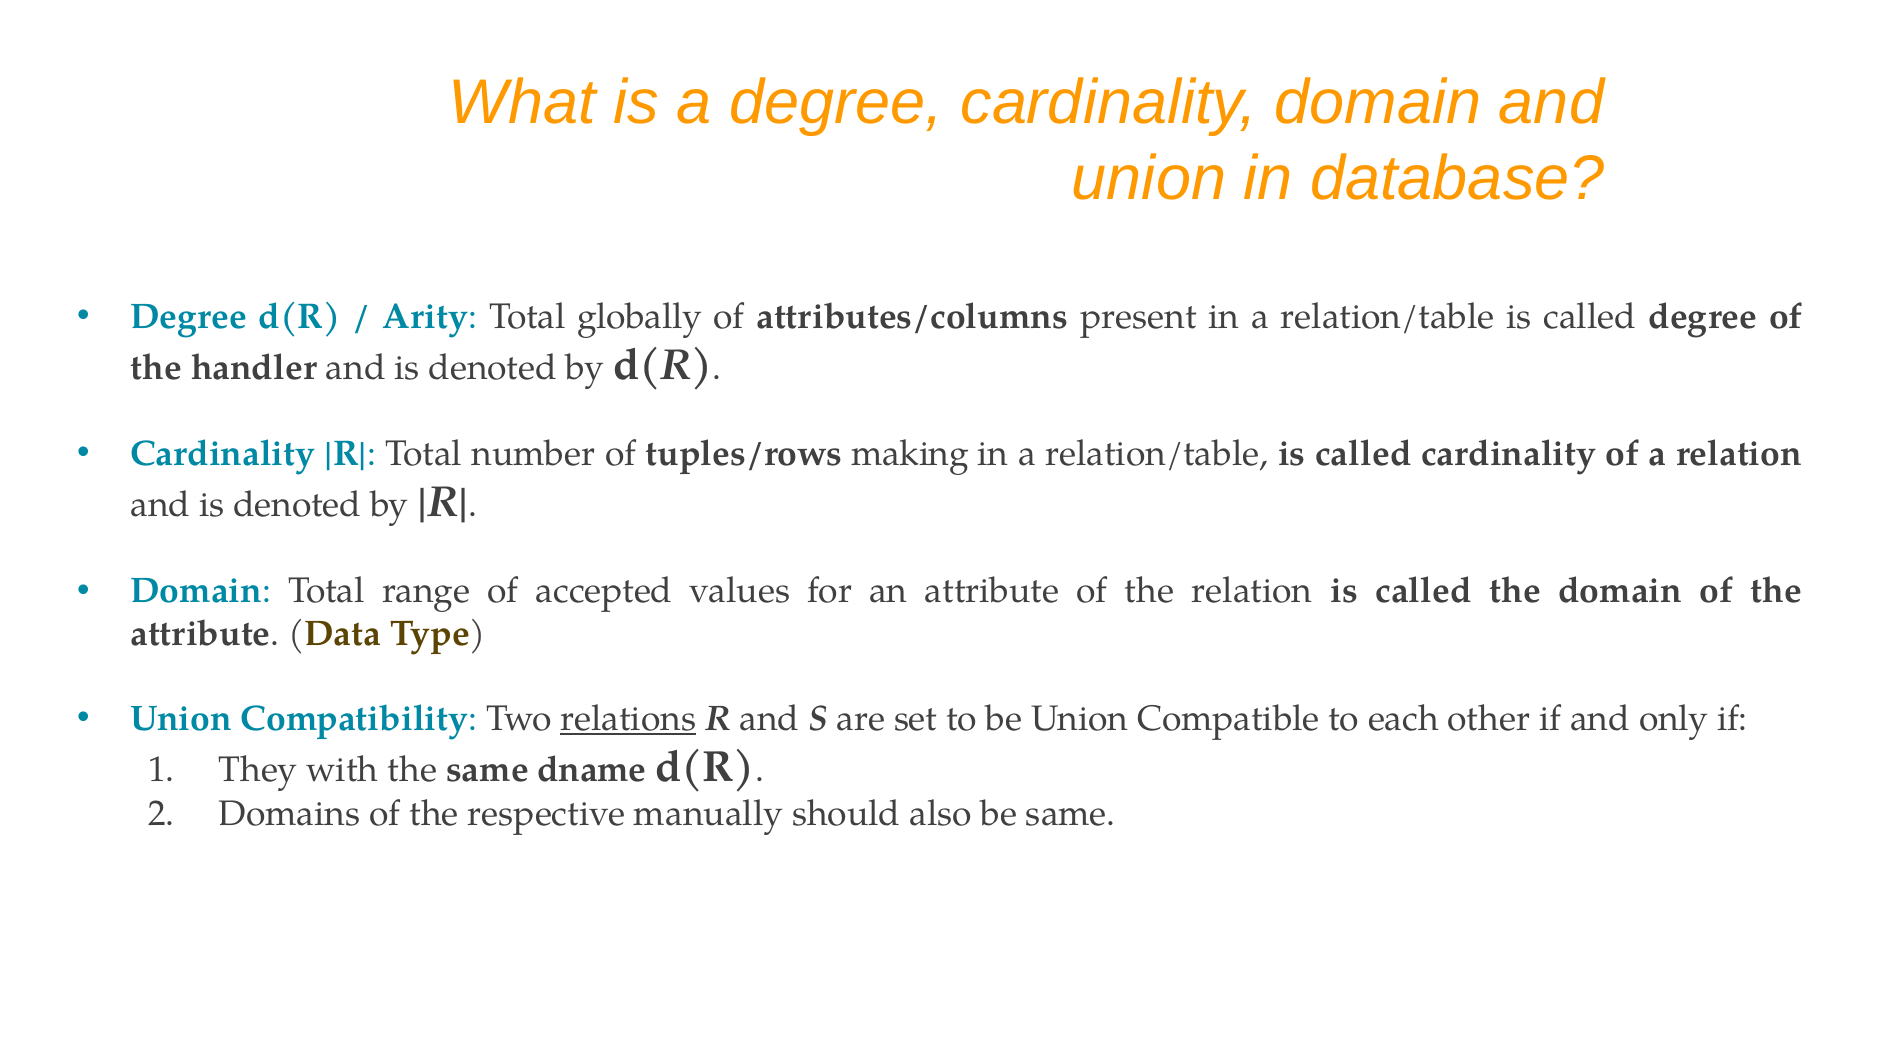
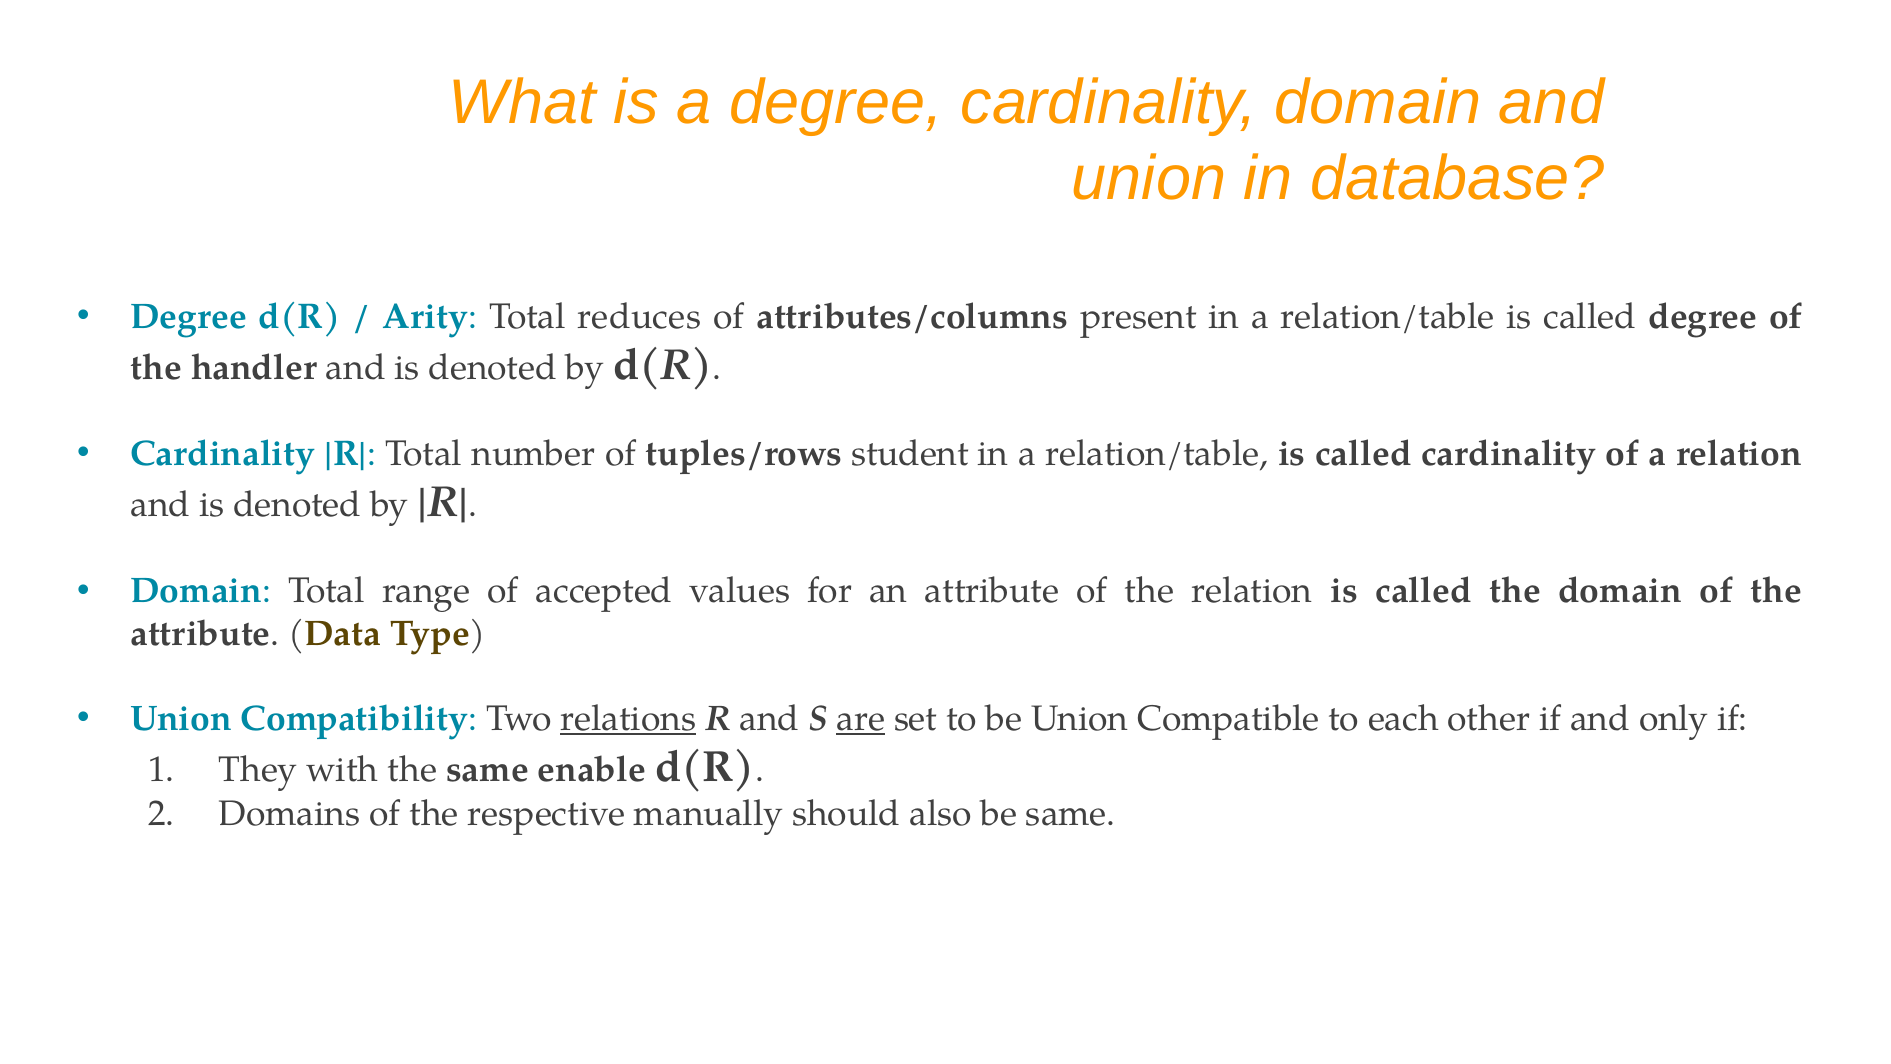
globally: globally -> reduces (639, 317)
making: making -> student (910, 454)
are underline: none -> present (861, 719)
dname: dname -> enable (592, 769)
